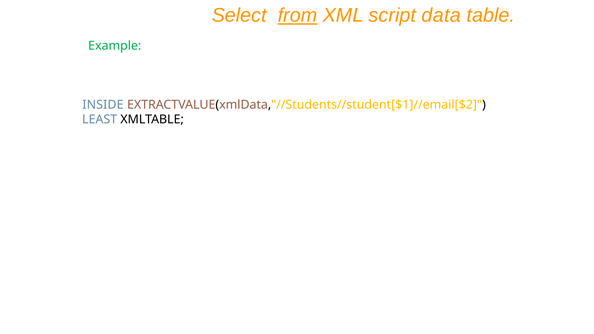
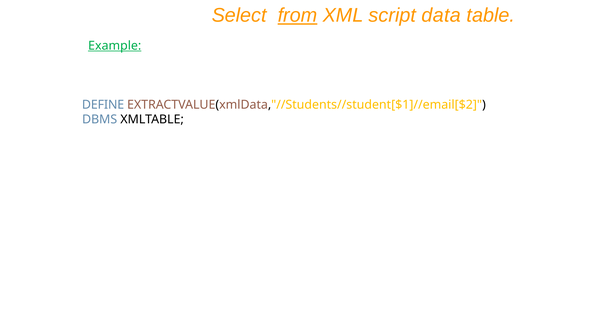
Example underline: none -> present (115, 46)
INSIDE: INSIDE -> DEFINE (103, 105)
LEAST: LEAST -> DBMS (100, 120)
